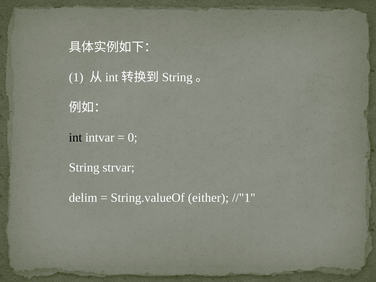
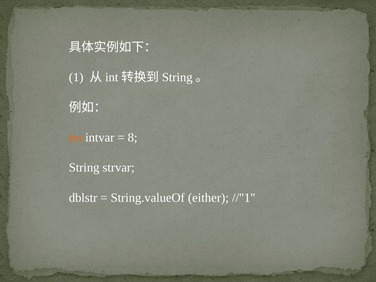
int colour: black -> orange (75, 137)
0: 0 -> 8 (133, 137)
delim: delim -> dblstr (83, 198)
